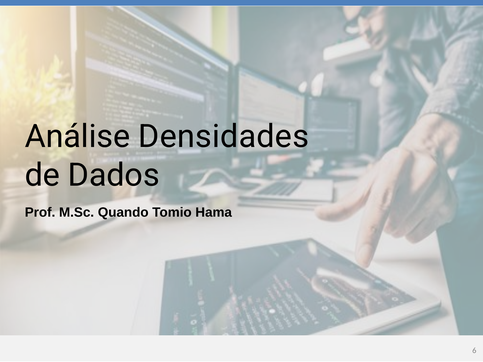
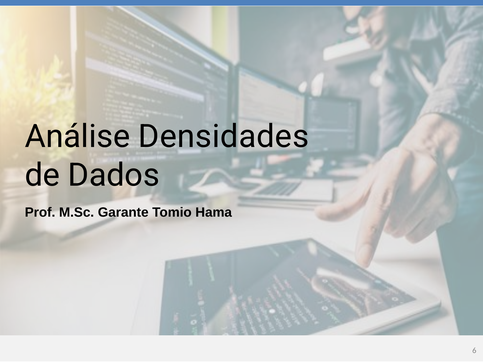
Quando: Quando -> Garante (123, 213)
